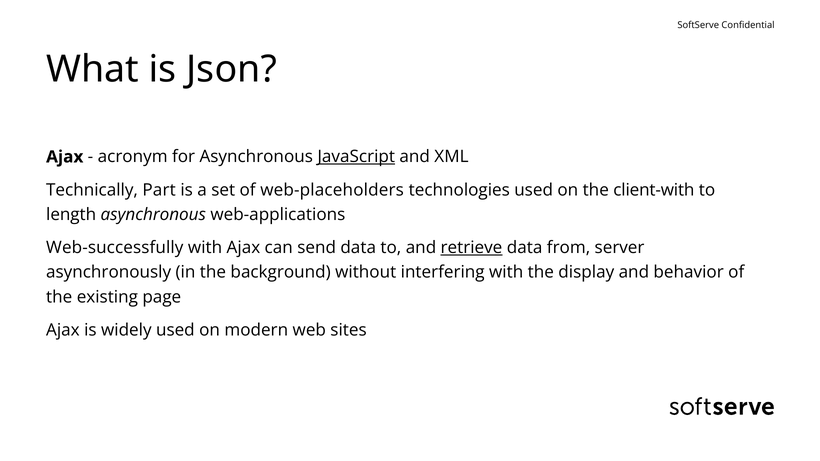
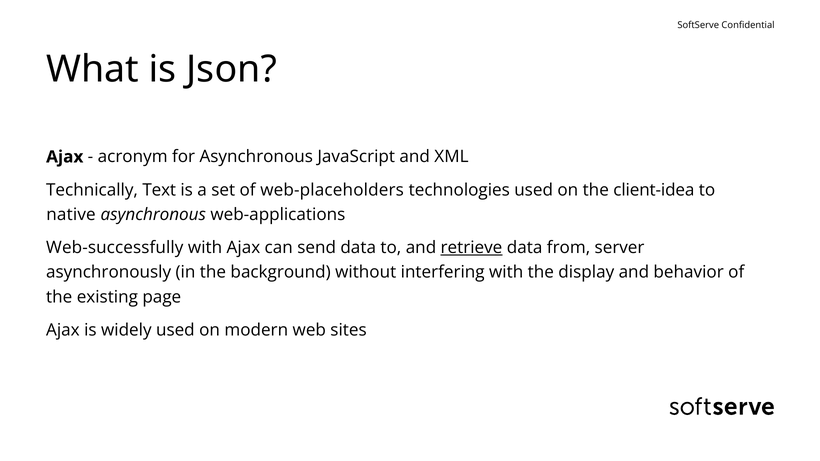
JavaScript underline: present -> none (356, 157)
Part: Part -> Text (159, 190)
client-with: client-with -> client-idea (654, 190)
length: length -> native (71, 215)
